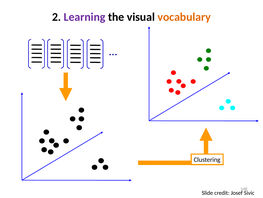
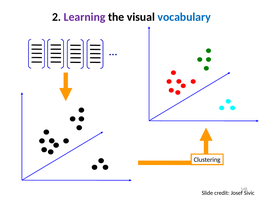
vocabulary colour: orange -> blue (184, 17)
